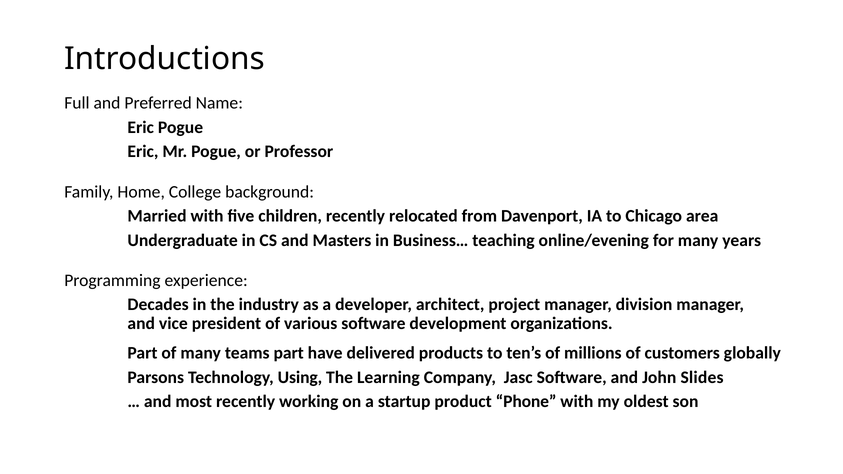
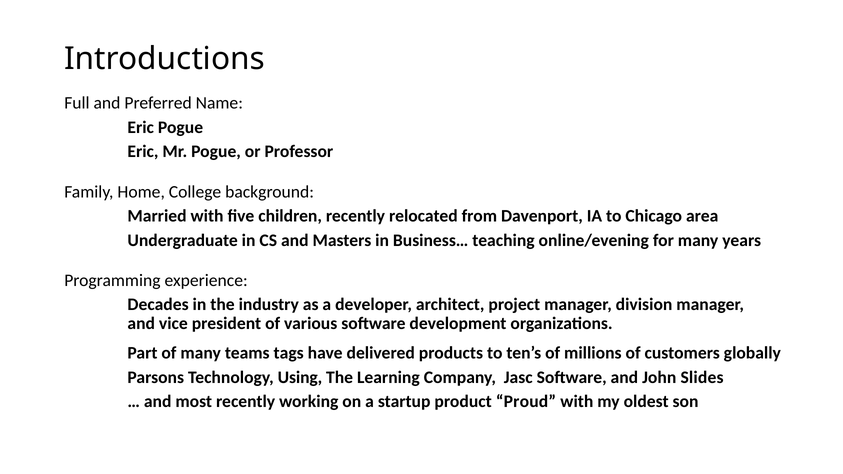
teams part: part -> tags (289, 353)
Phone: Phone -> Proud (526, 402)
